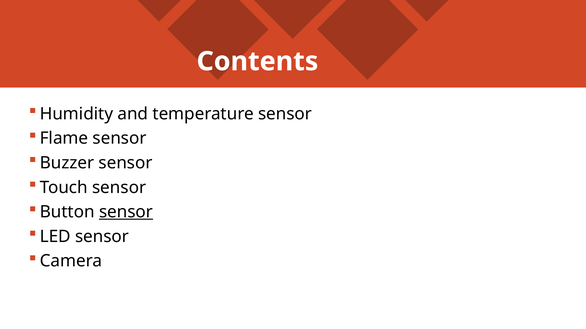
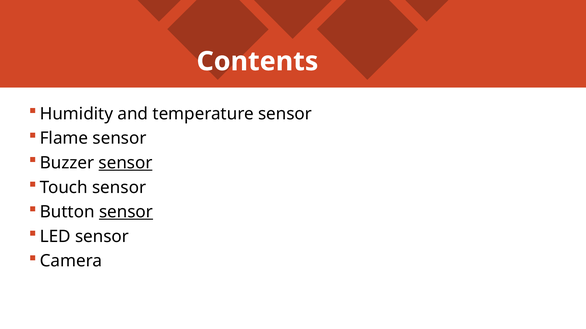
sensor underline: none -> present (126, 163)
